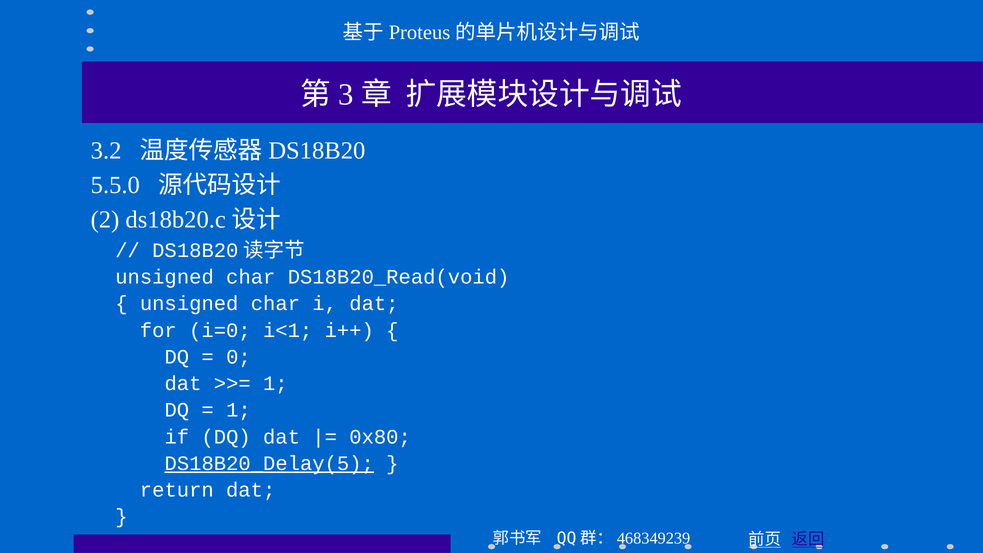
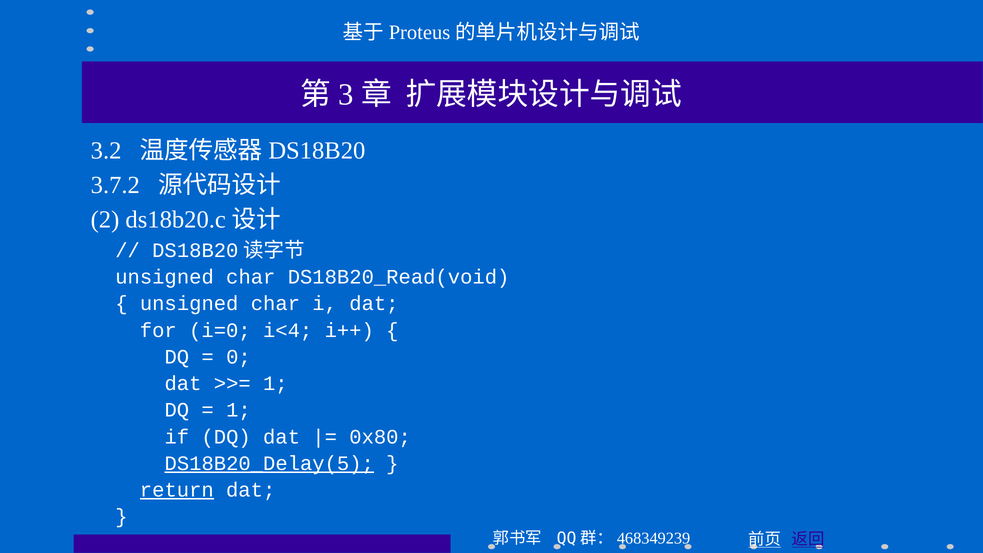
5.5.0: 5.5.0 -> 3.7.2 (115, 185)
i<1: i<1 -> i<4 (288, 330)
return underline: none -> present (177, 490)
